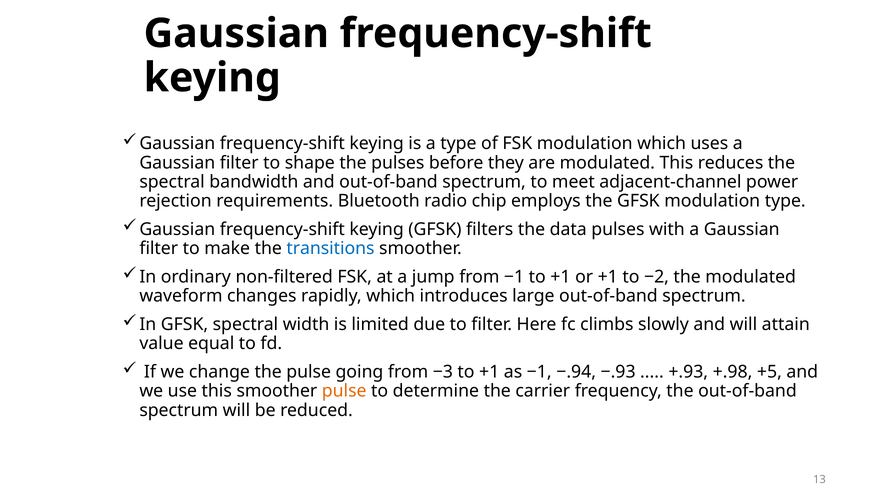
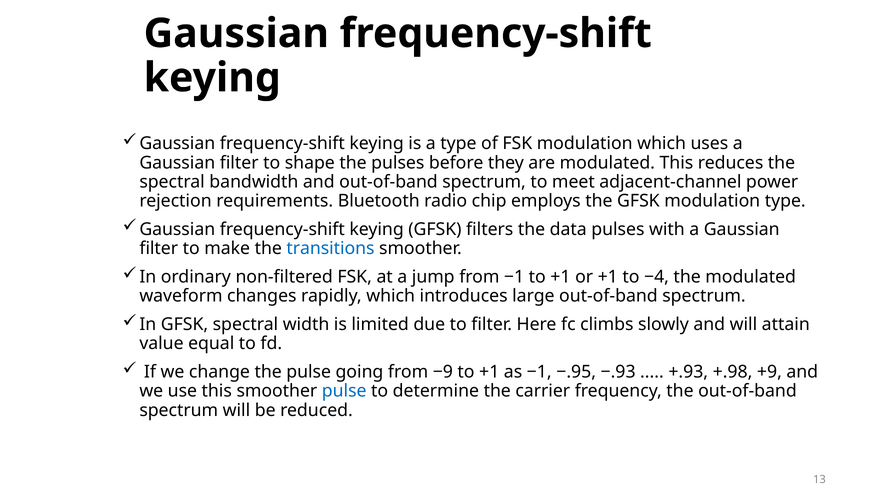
−2: −2 -> −4 (657, 277)
−3: −3 -> −9 (443, 372)
−.94: −.94 -> −.95 (576, 372)
+5: +5 -> +9 (769, 372)
pulse colour: orange -> blue (344, 391)
